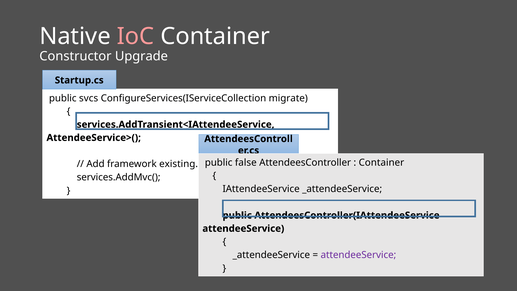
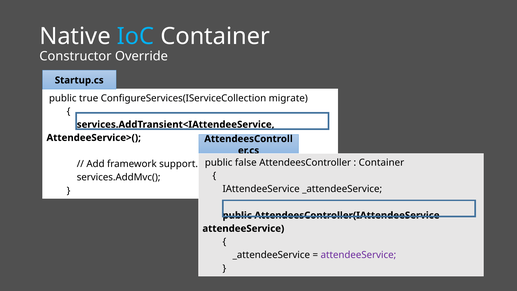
IoC colour: pink -> light blue (136, 36)
Upgrade: Upgrade -> Override (141, 56)
svcs: svcs -> true (89, 98)
existing: existing -> support (179, 164)
